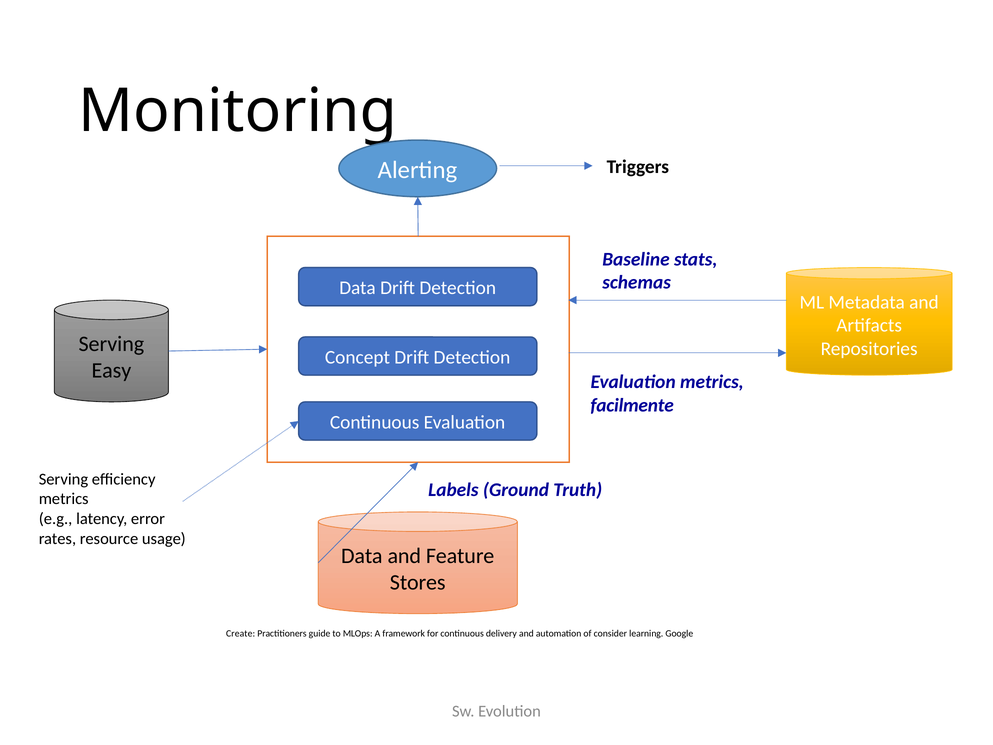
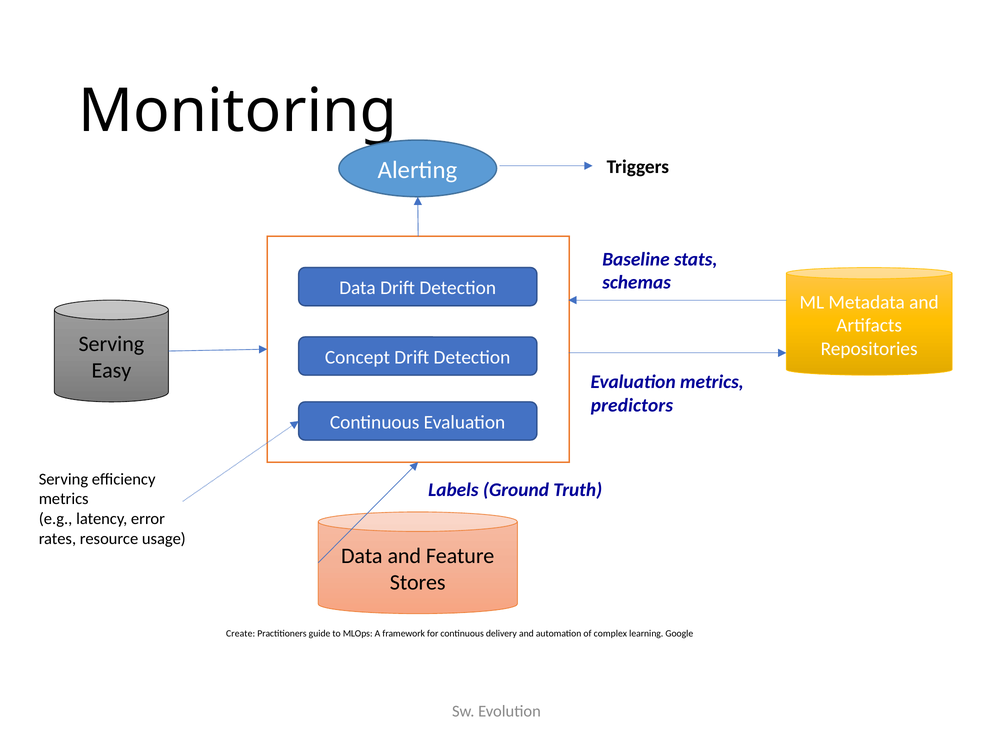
facilmente: facilmente -> predictors (632, 405)
consider: consider -> complex (610, 633)
